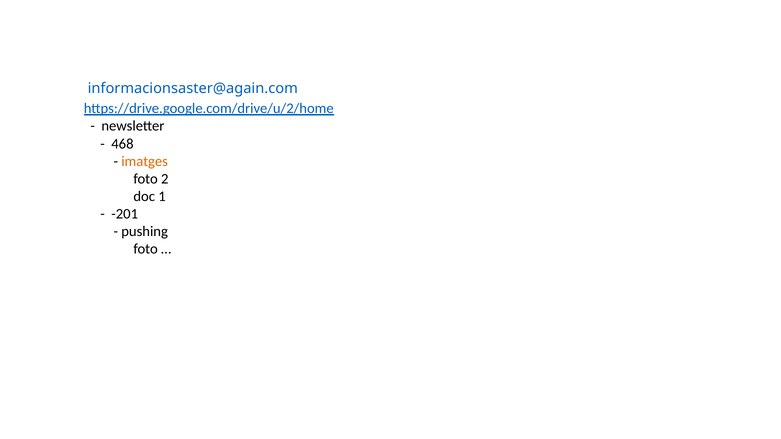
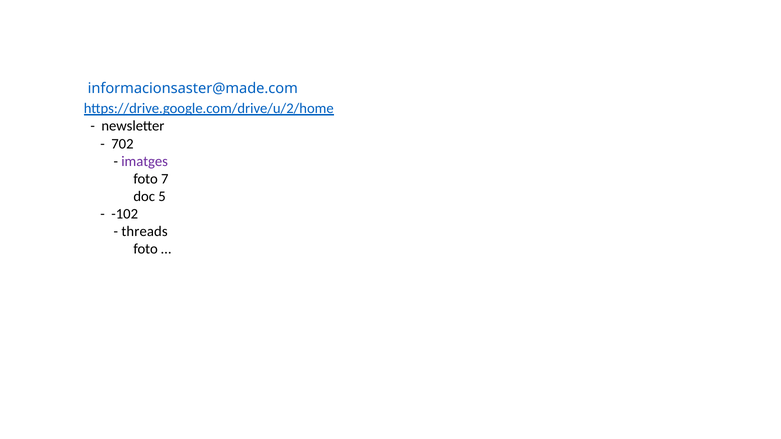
informacionsaster@again.com: informacionsaster@again.com -> informacionsaster@made.com (193, 88)
468: 468 -> 702 (122, 144)
imatges colour: orange -> purple (145, 161)
2: 2 -> 7 (165, 179)
1: 1 -> 5 (162, 197)
-201: -201 -> -102 (125, 214)
pushing: pushing -> threads (145, 232)
